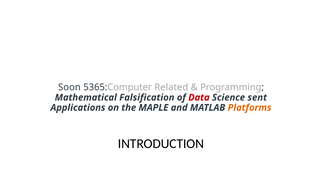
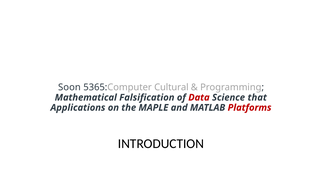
Related: Related -> Cultural (171, 87)
sent: sent -> that (257, 98)
Platforms colour: orange -> red (250, 108)
